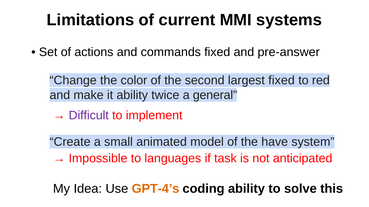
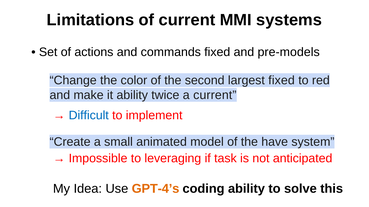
pre-answer: pre-answer -> pre-models (289, 52)
a general: general -> current (215, 95)
Difficult colour: purple -> blue (89, 116)
languages: languages -> leveraging (173, 159)
